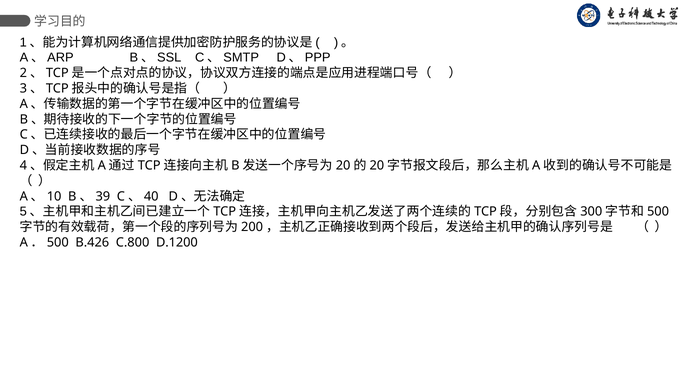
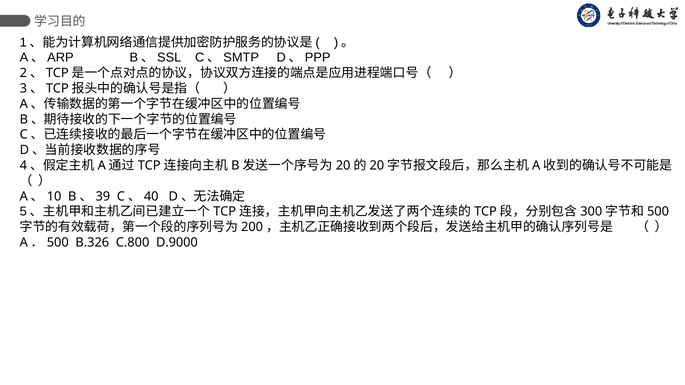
B.426: B.426 -> B.326 (92, 243)
D.1200: D.1200 -> D.9000 (177, 243)
